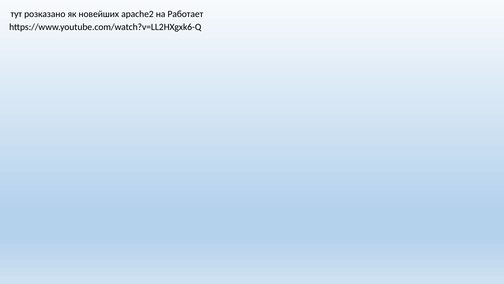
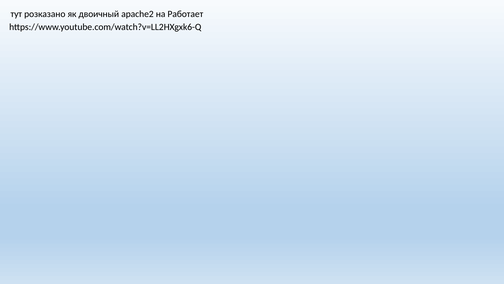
новейших: новейших -> двоичный (99, 14)
